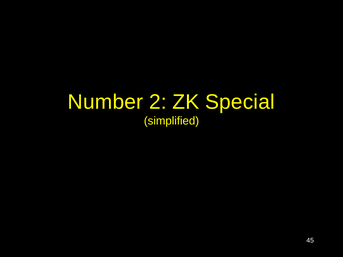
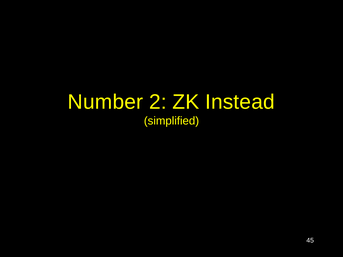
Special: Special -> Instead (240, 102)
